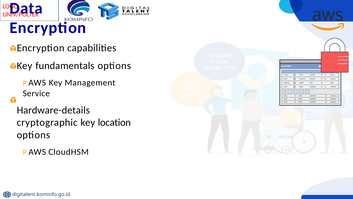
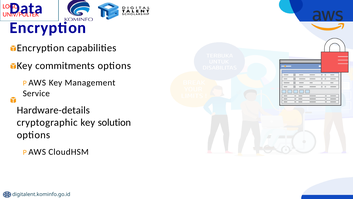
fundamentals: fundamentals -> commitments (65, 65)
location: location -> solution (114, 122)
